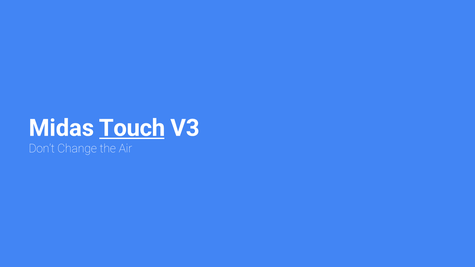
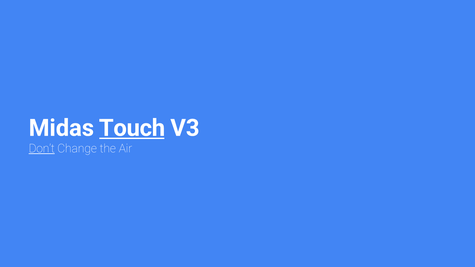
Don’t underline: none -> present (42, 149)
